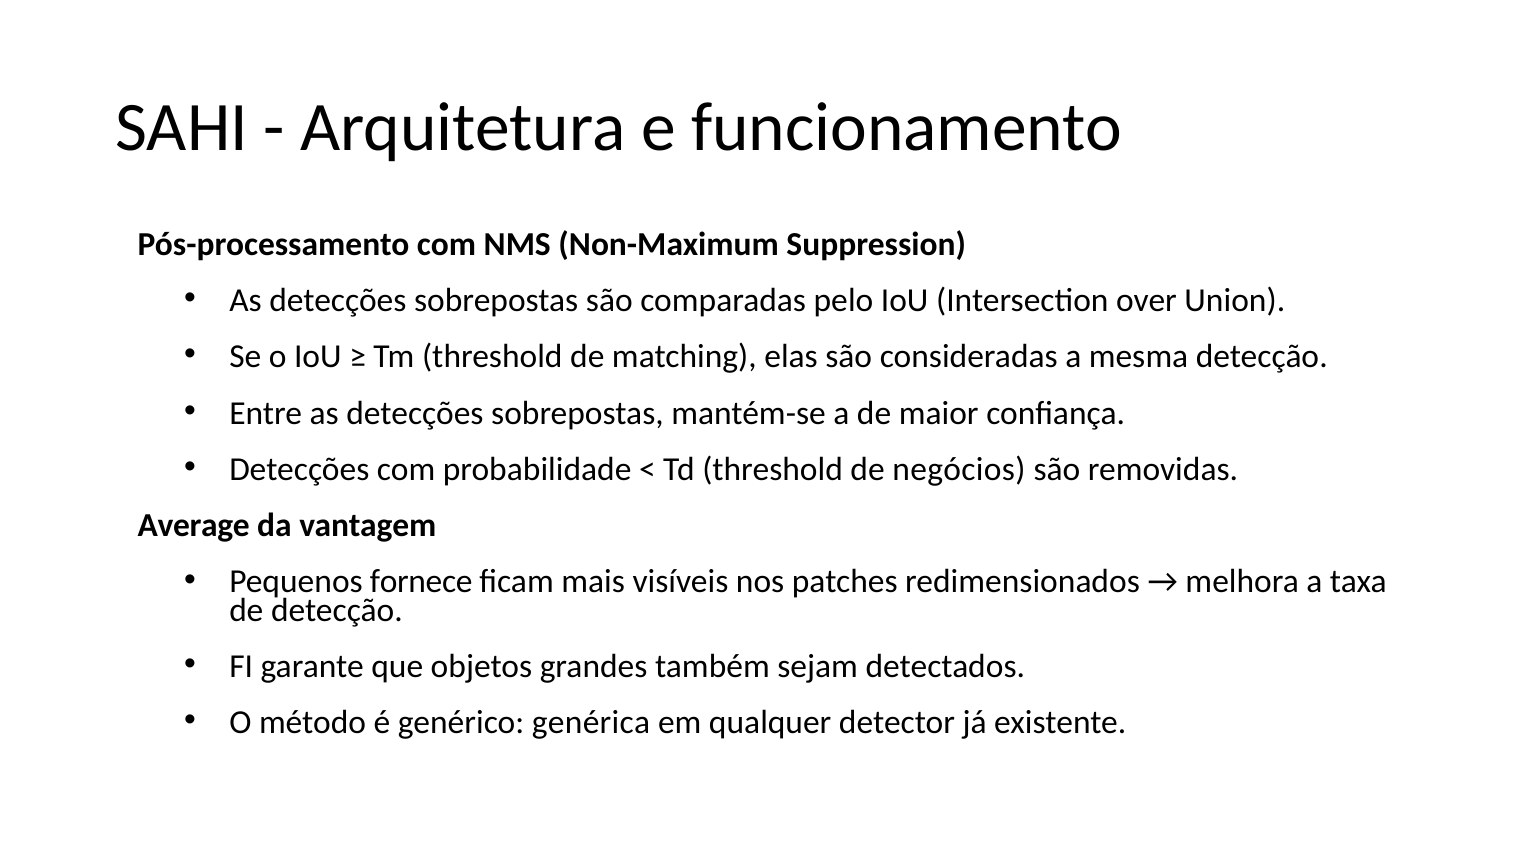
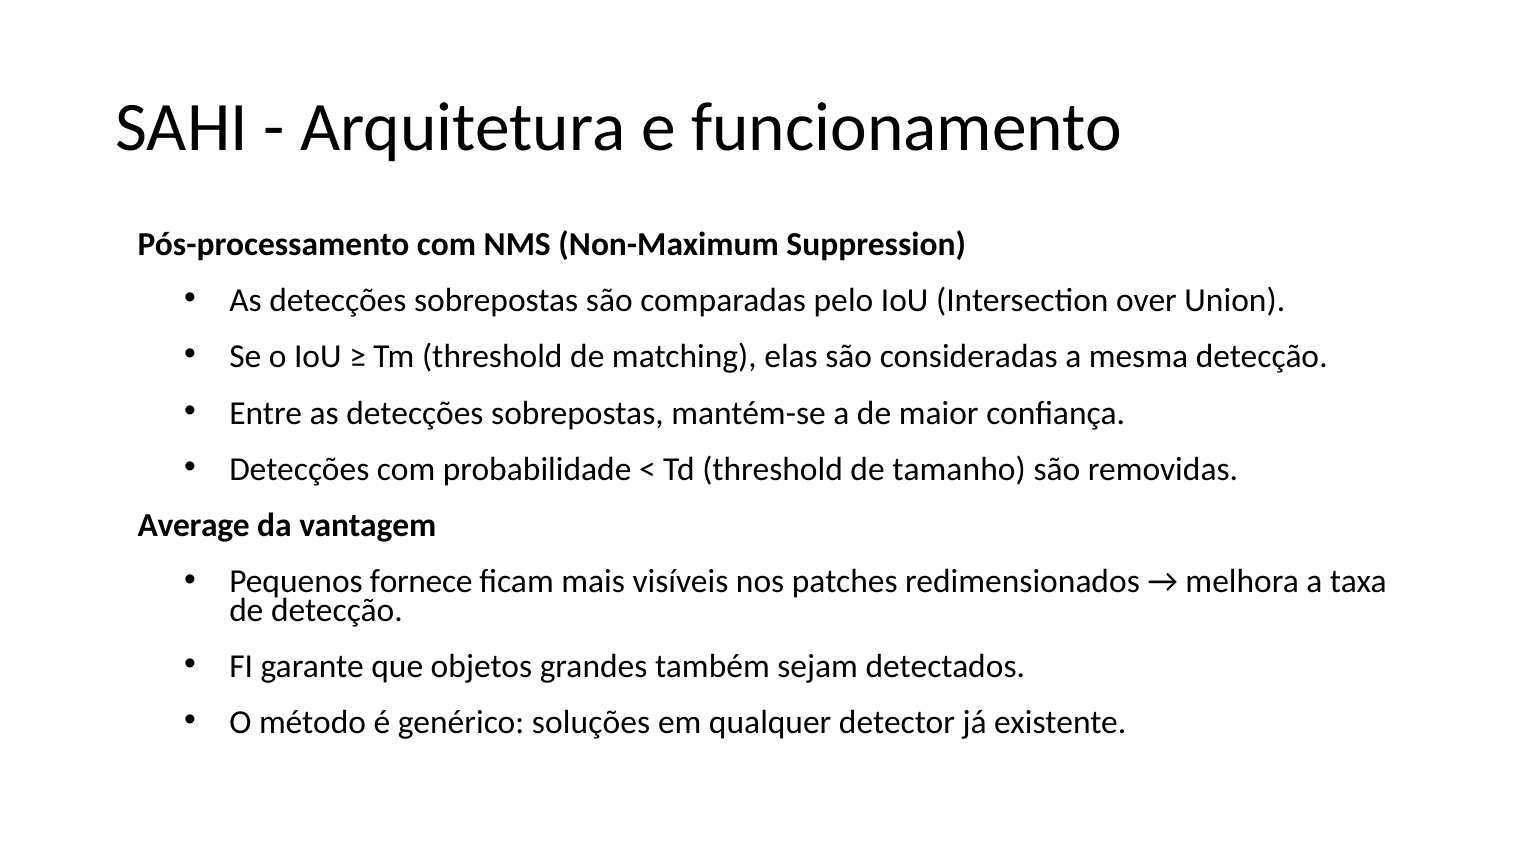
negócios: negócios -> tamanho (959, 469)
genérica: genérica -> soluções (591, 722)
